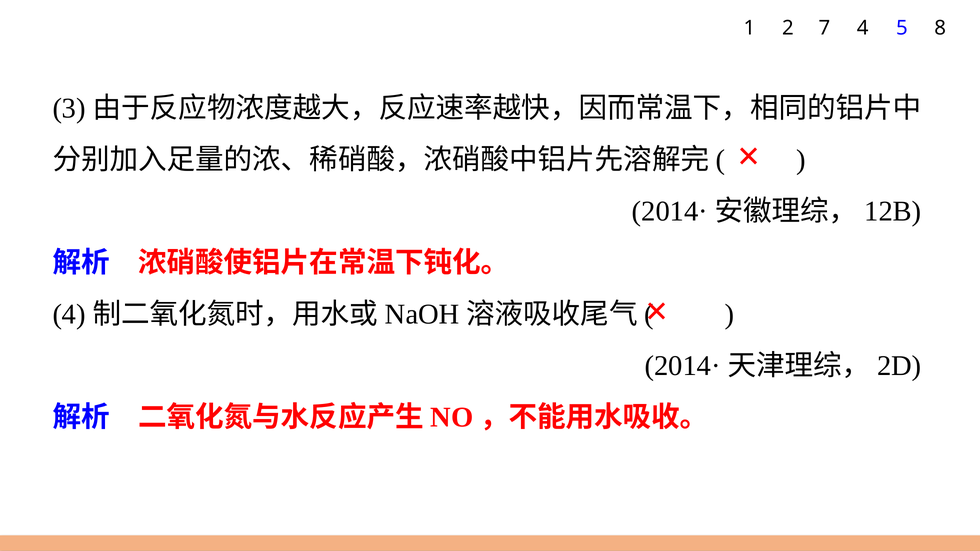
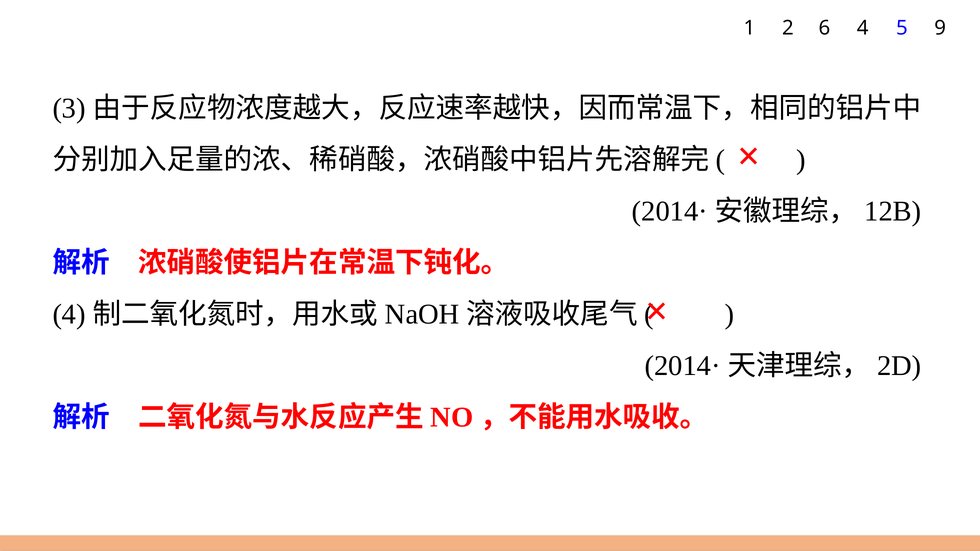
7: 7 -> 6 (824, 28)
8: 8 -> 9 (940, 28)
